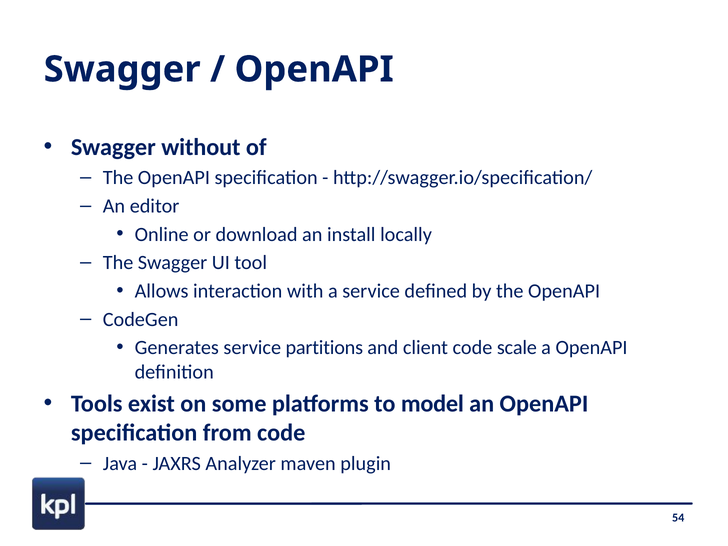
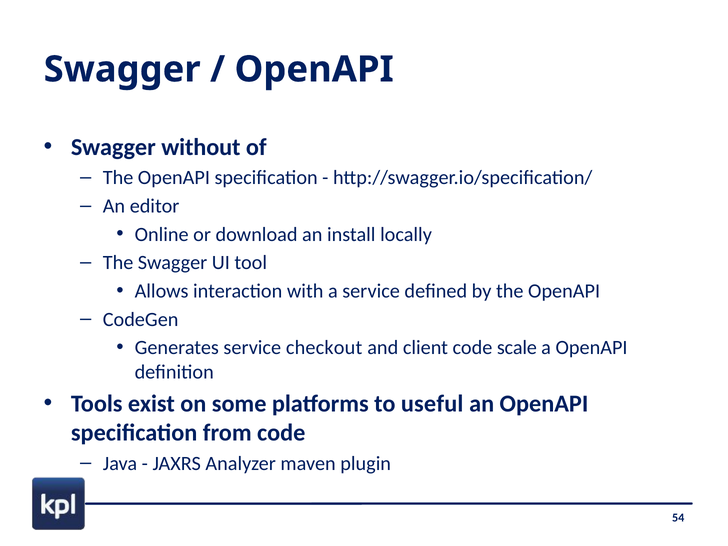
partitions: partitions -> checkout (324, 348)
model: model -> useful (432, 404)
